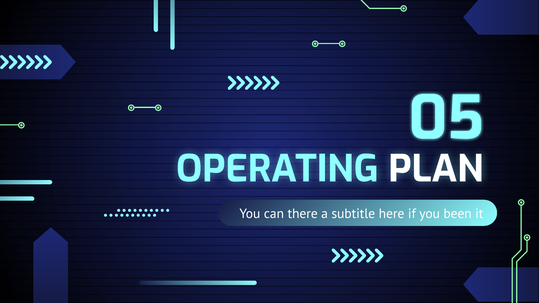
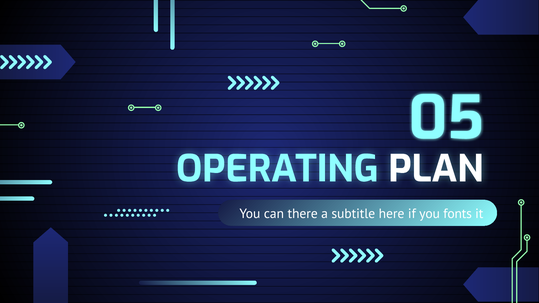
been: been -> fonts (458, 214)
